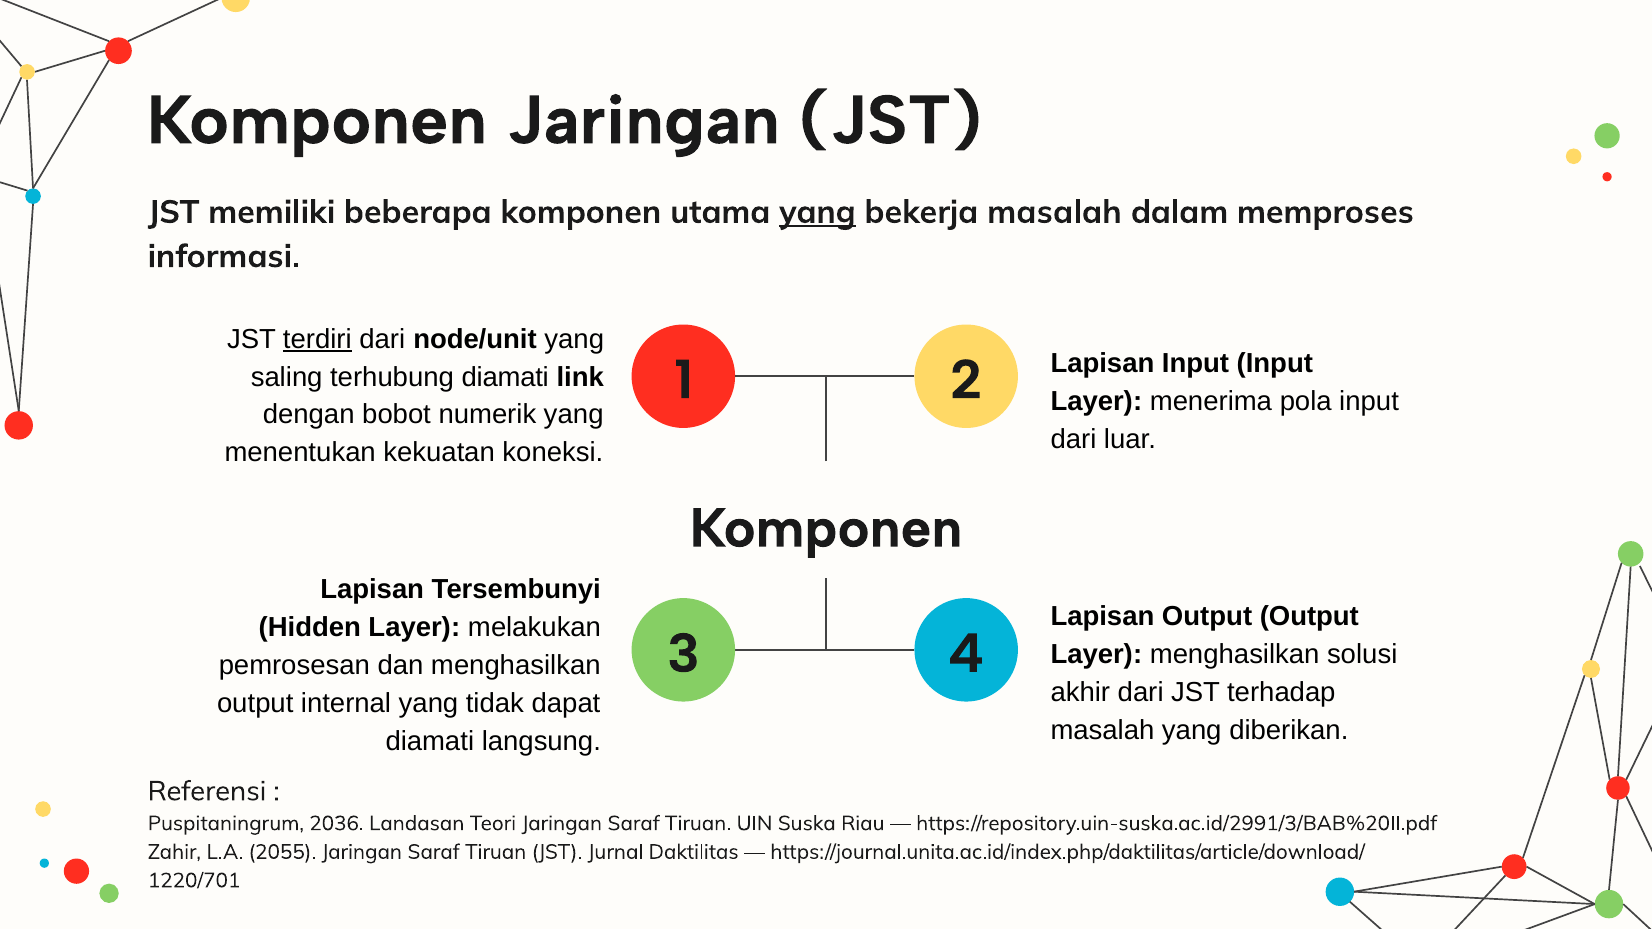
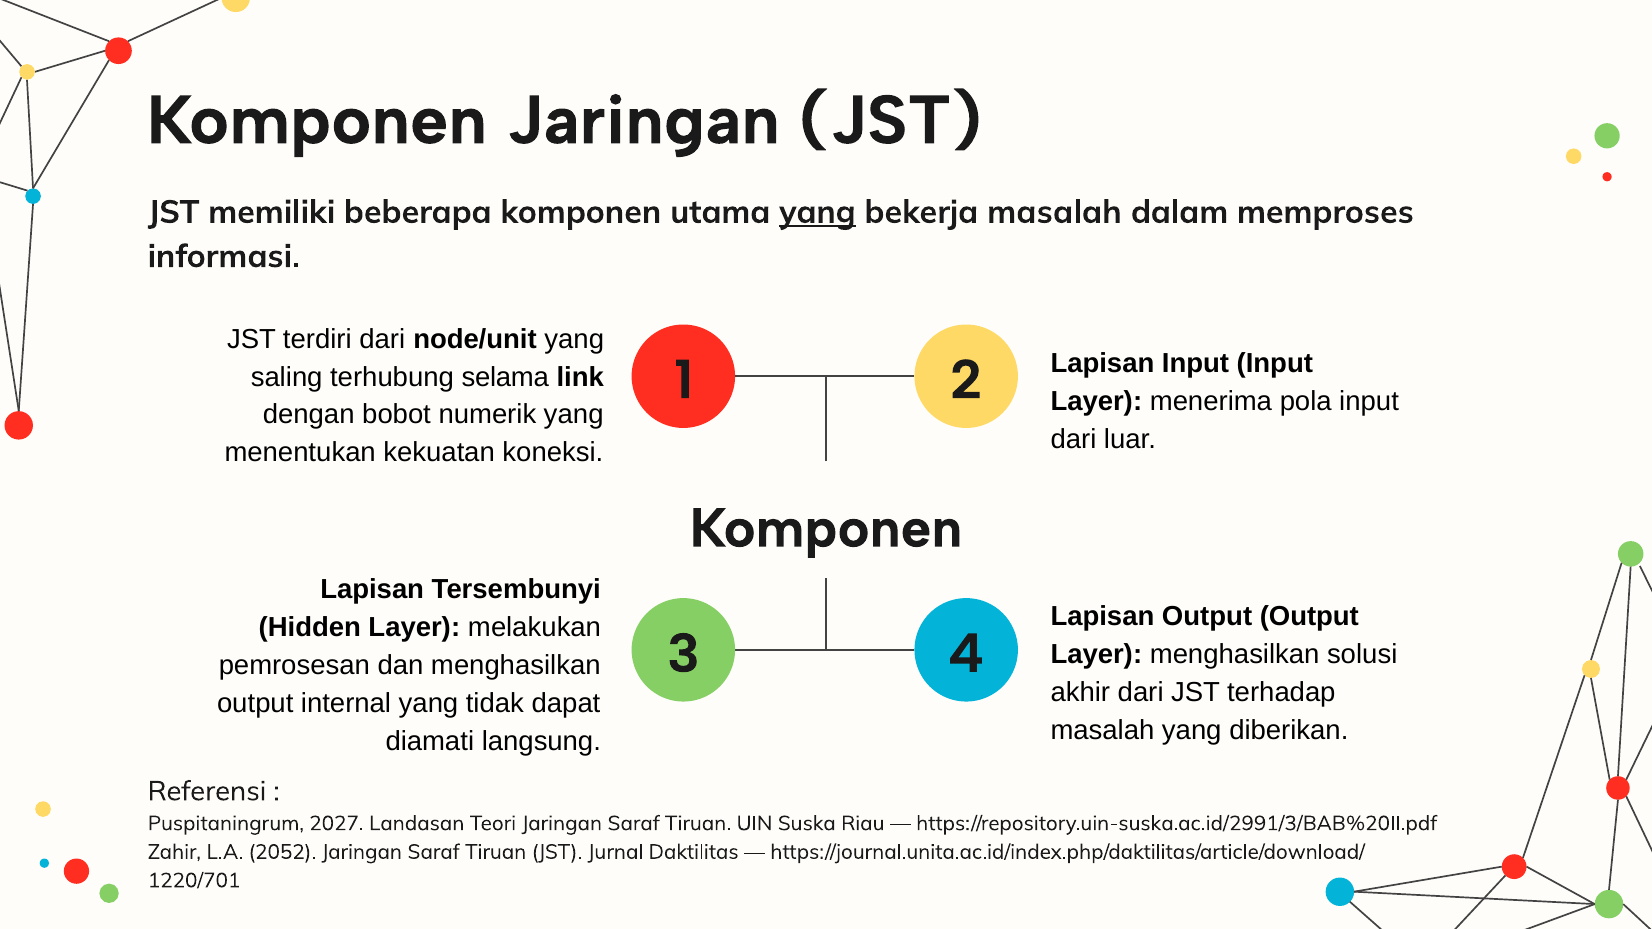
terdiri underline: present -> none (317, 339)
terhubung diamati: diamati -> selama (505, 377)
2036: 2036 -> 2027 (336, 824)
2055: 2055 -> 2052 (282, 852)
